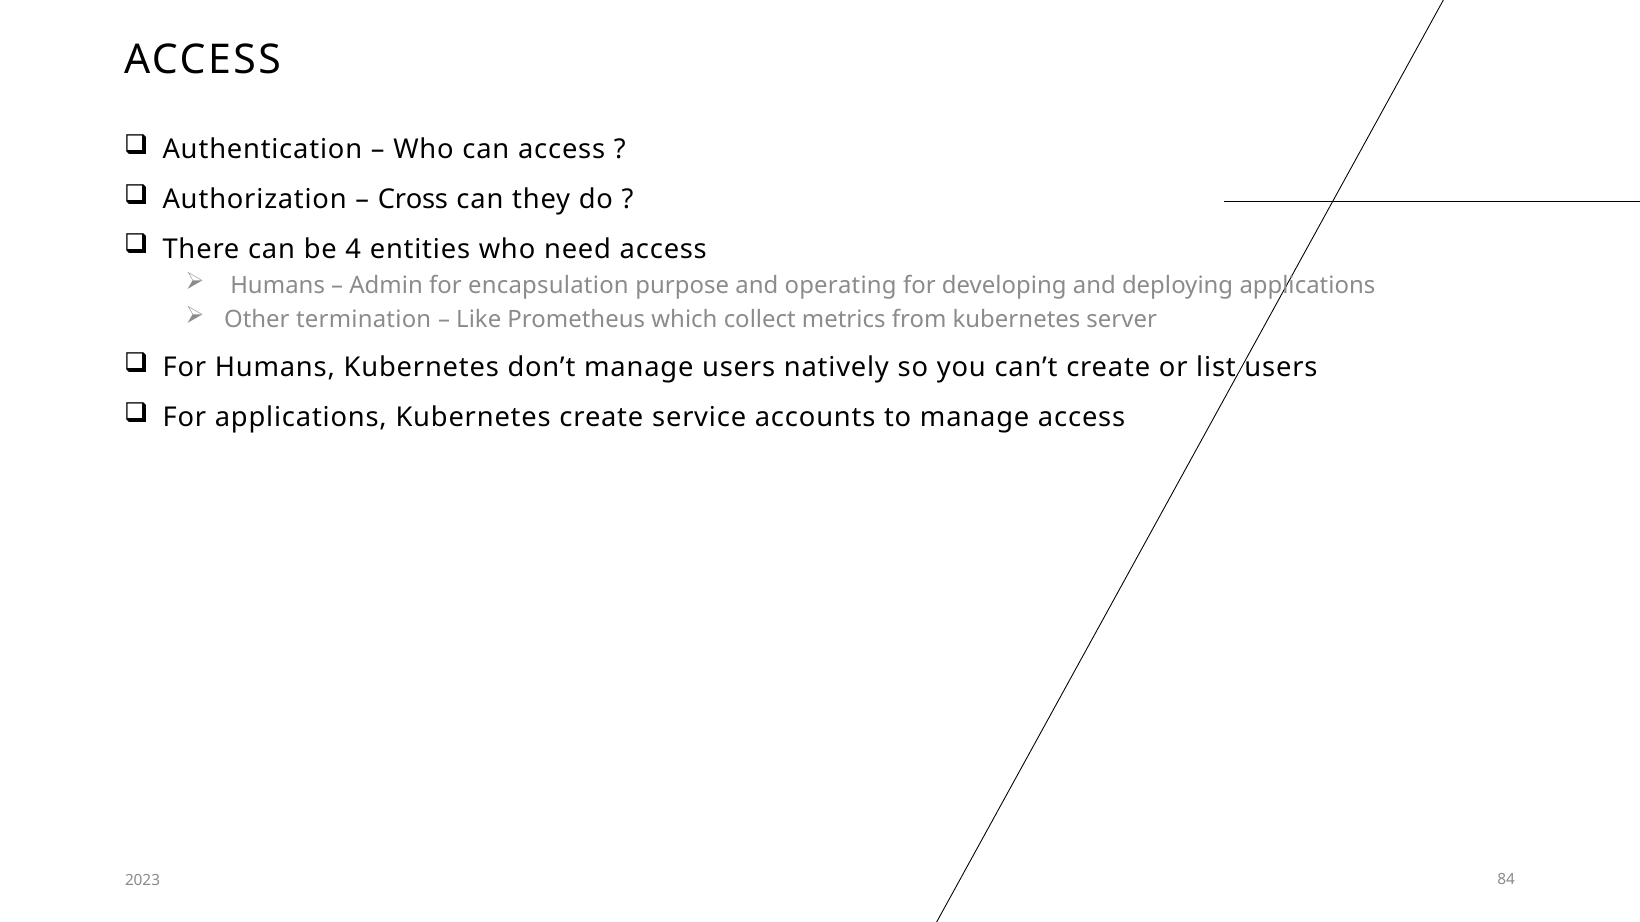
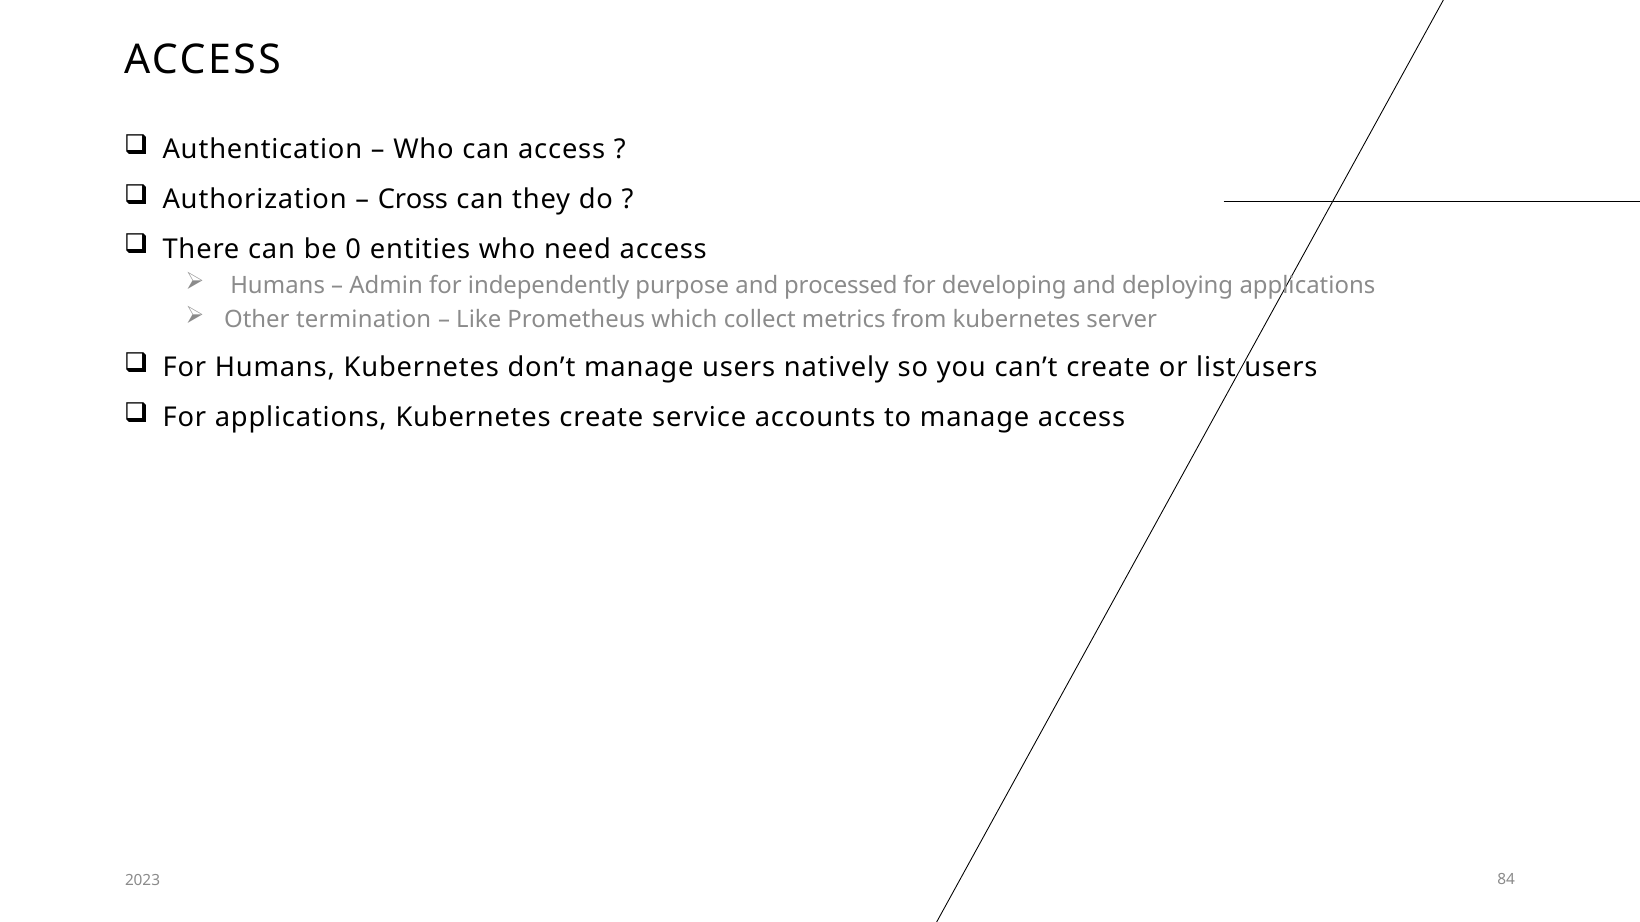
4: 4 -> 0 (353, 249)
encapsulation: encapsulation -> independently (549, 285)
operating: operating -> processed (841, 285)
